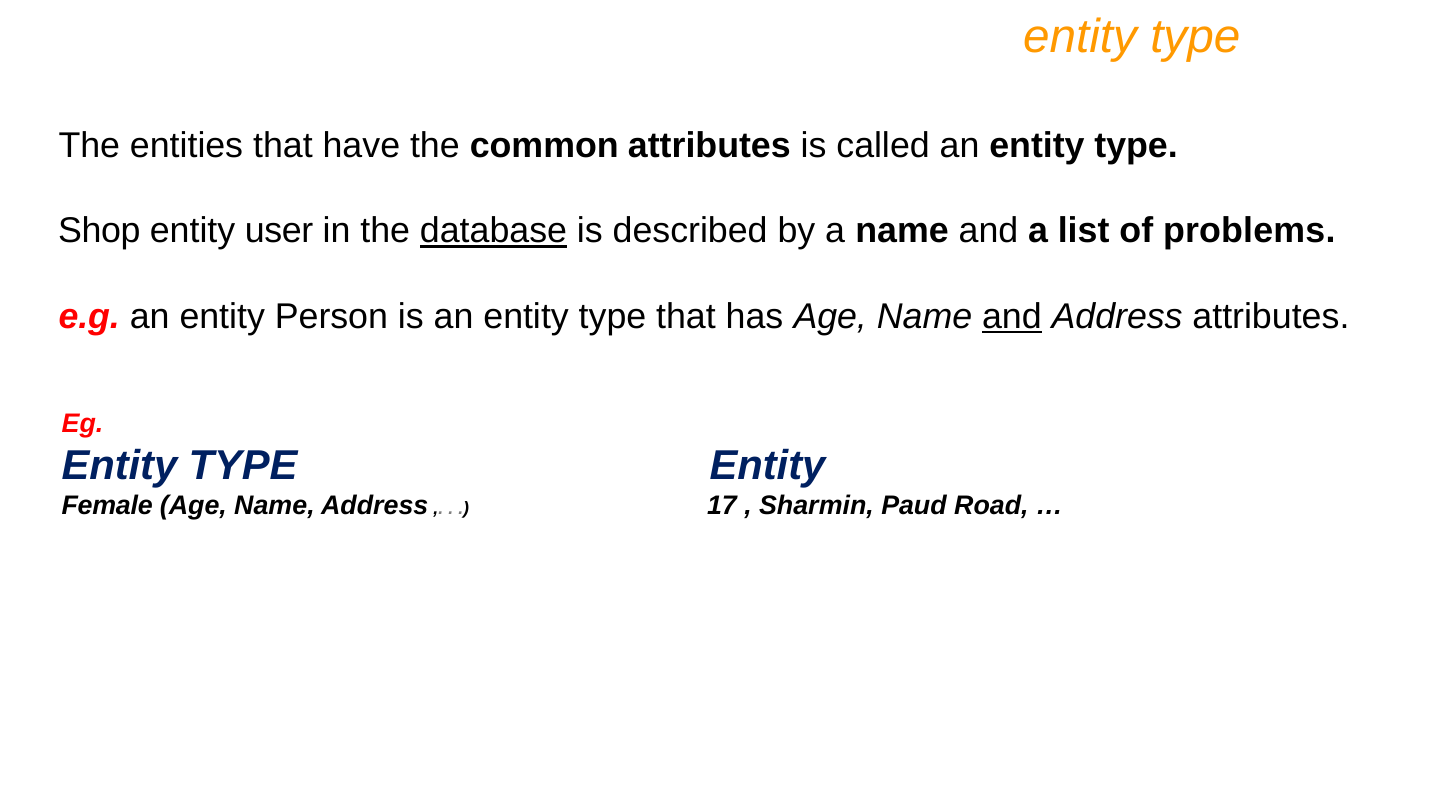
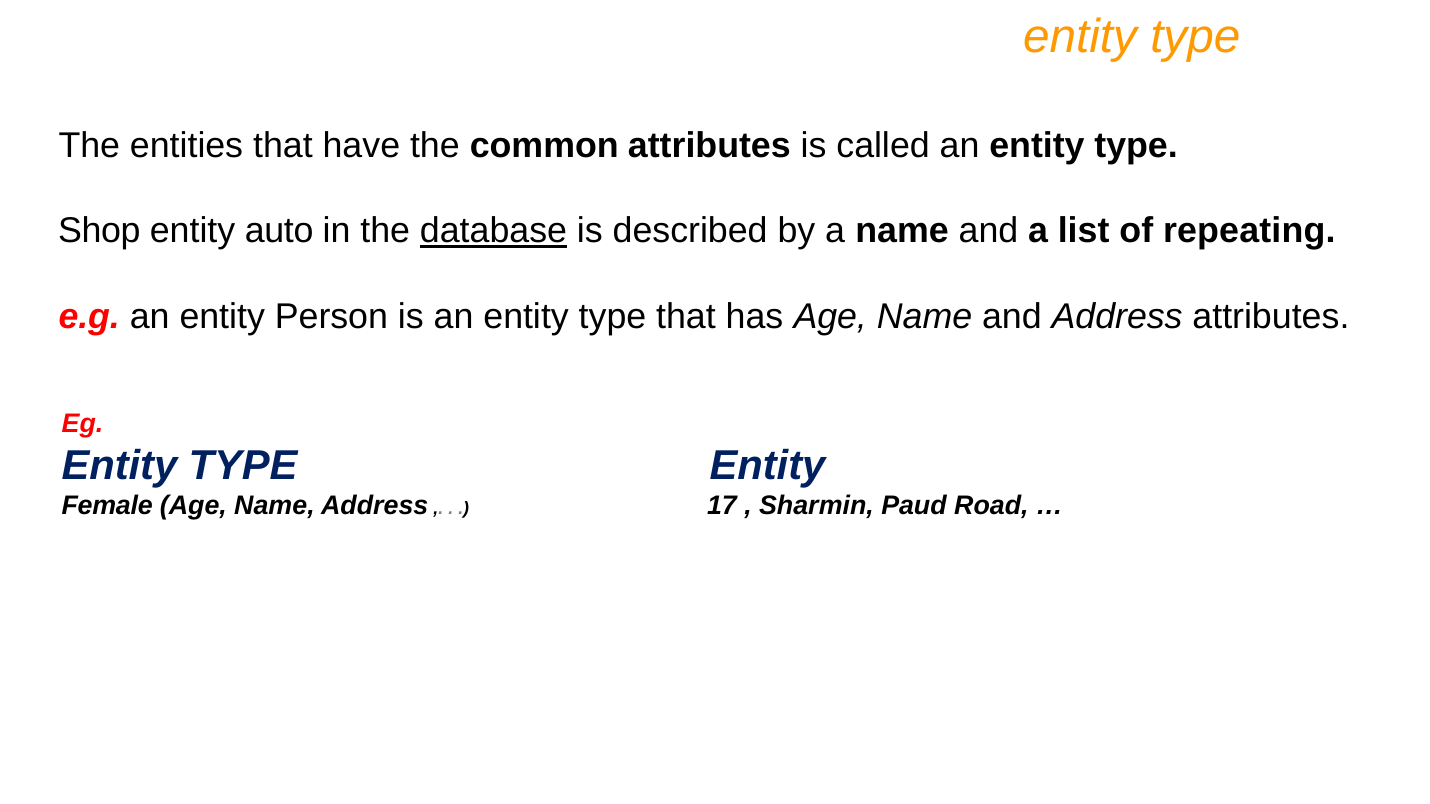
user: user -> auto (279, 231)
problems: problems -> repeating (1249, 231)
and underline: present -> none (1012, 317)
